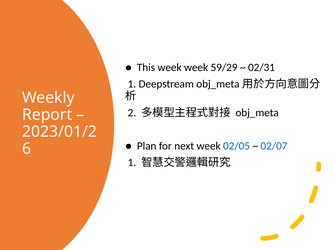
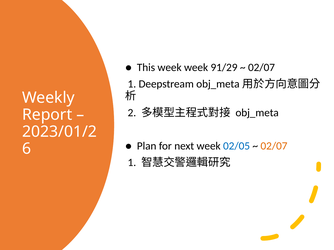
59/29: 59/29 -> 91/29 (224, 68)
02/31: 02/31 -> 02/07 (261, 68)
02/07 colour: blue -> orange (274, 146)
